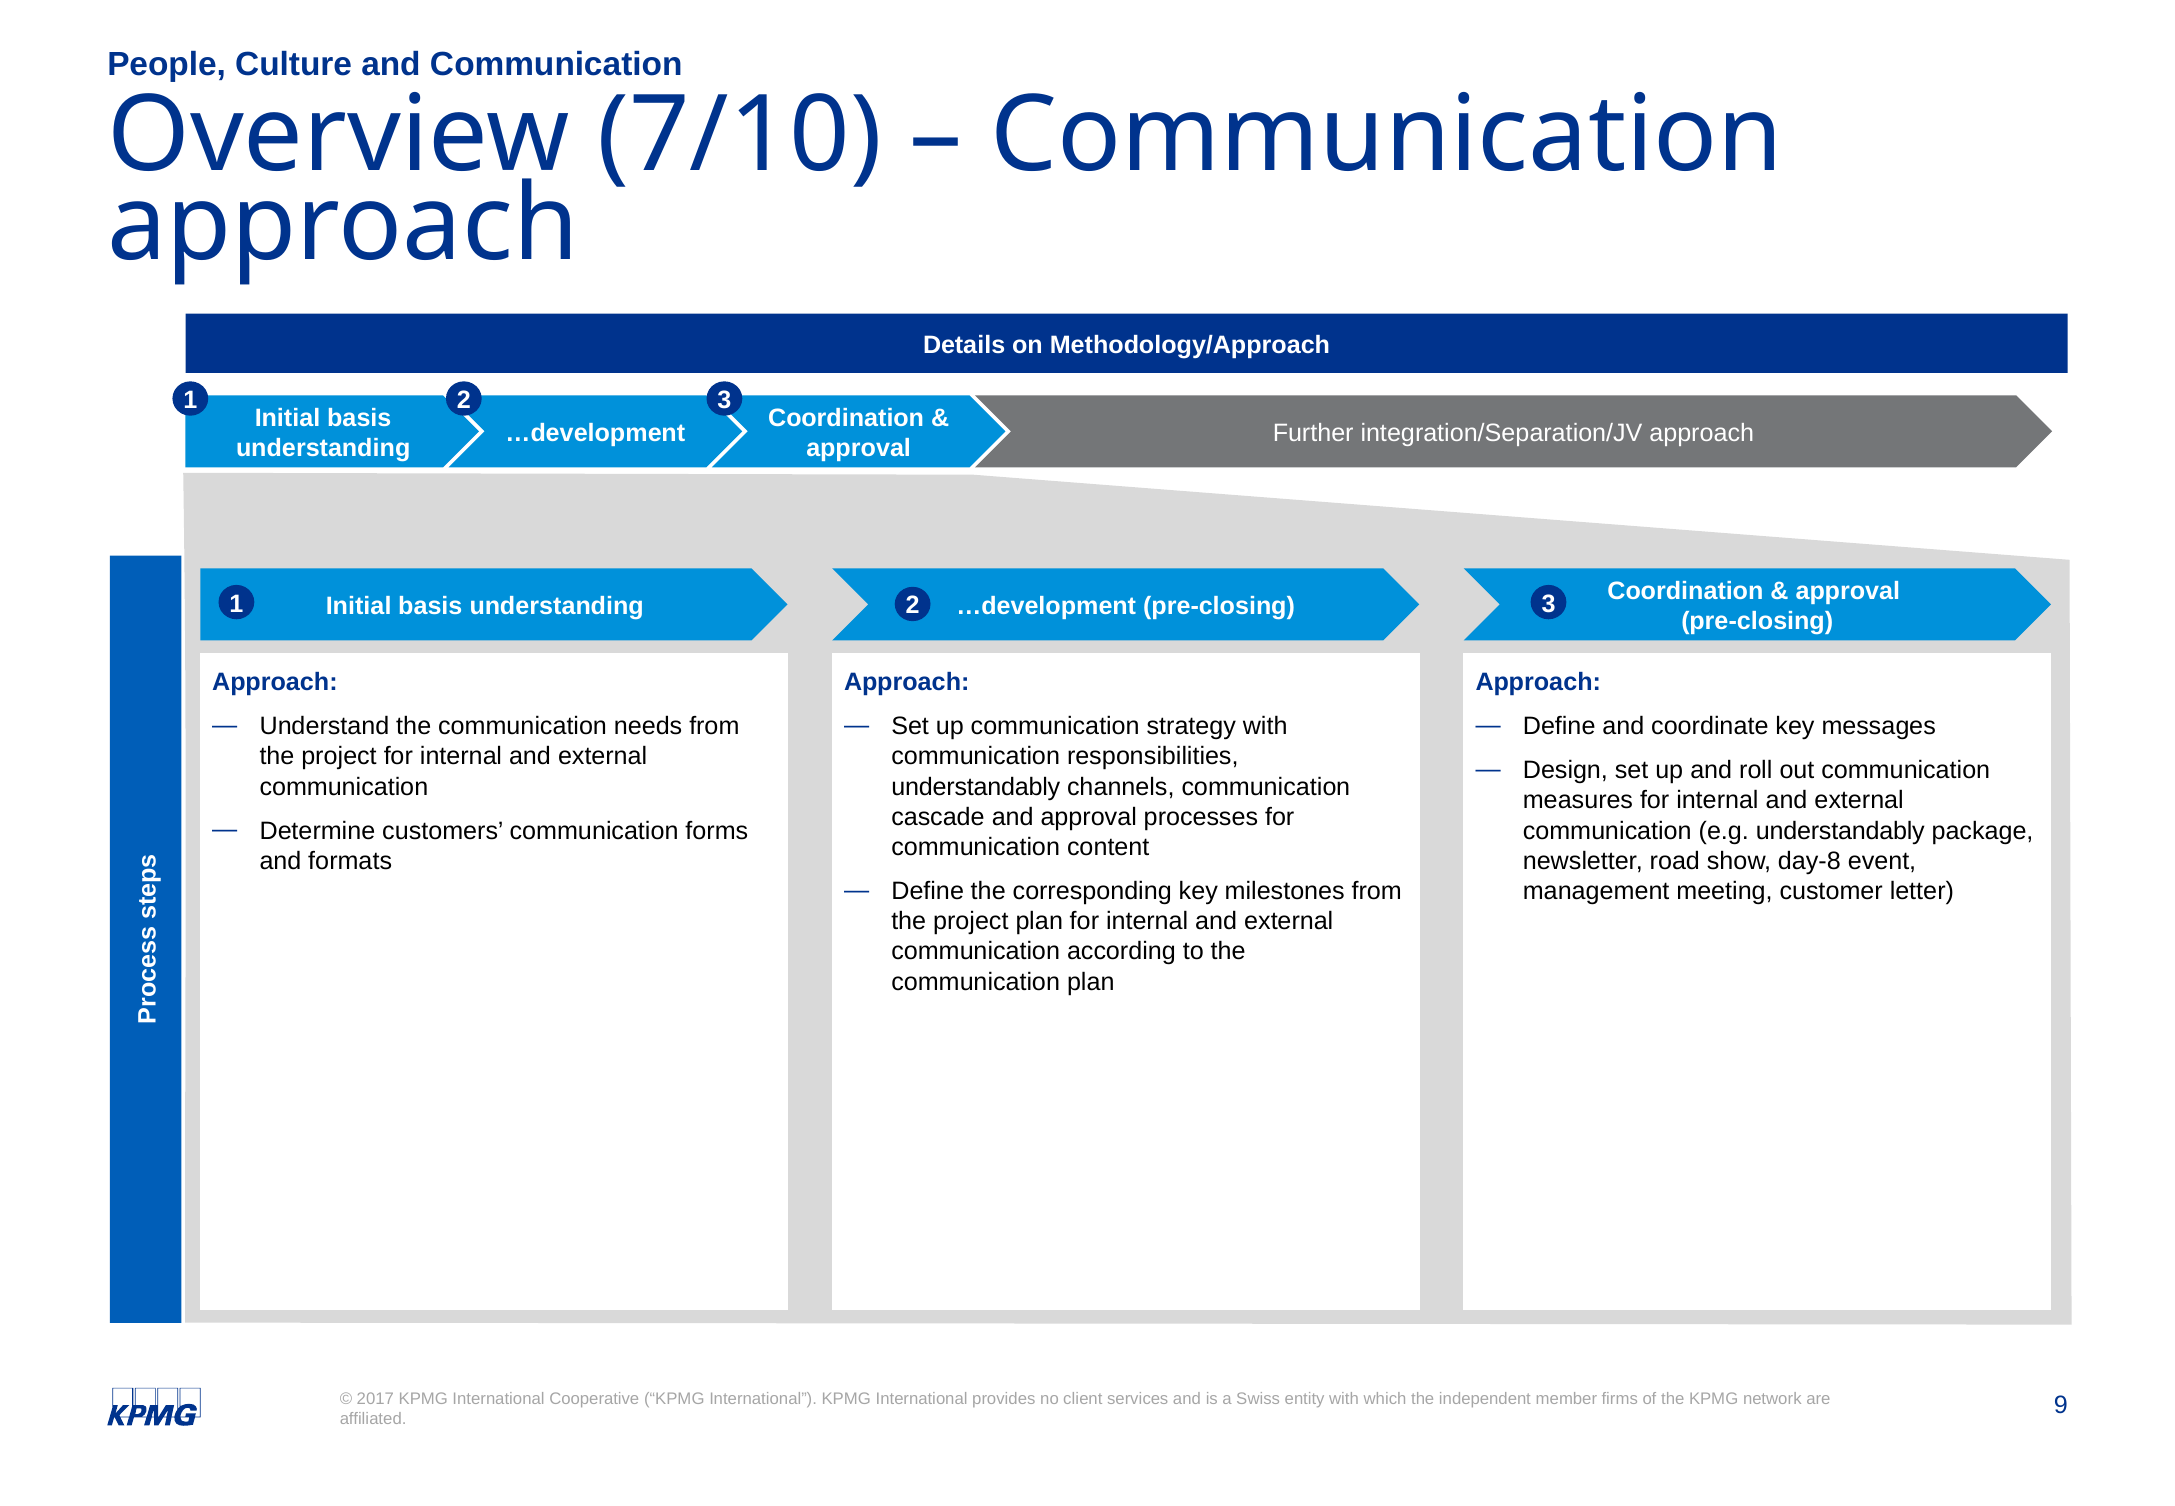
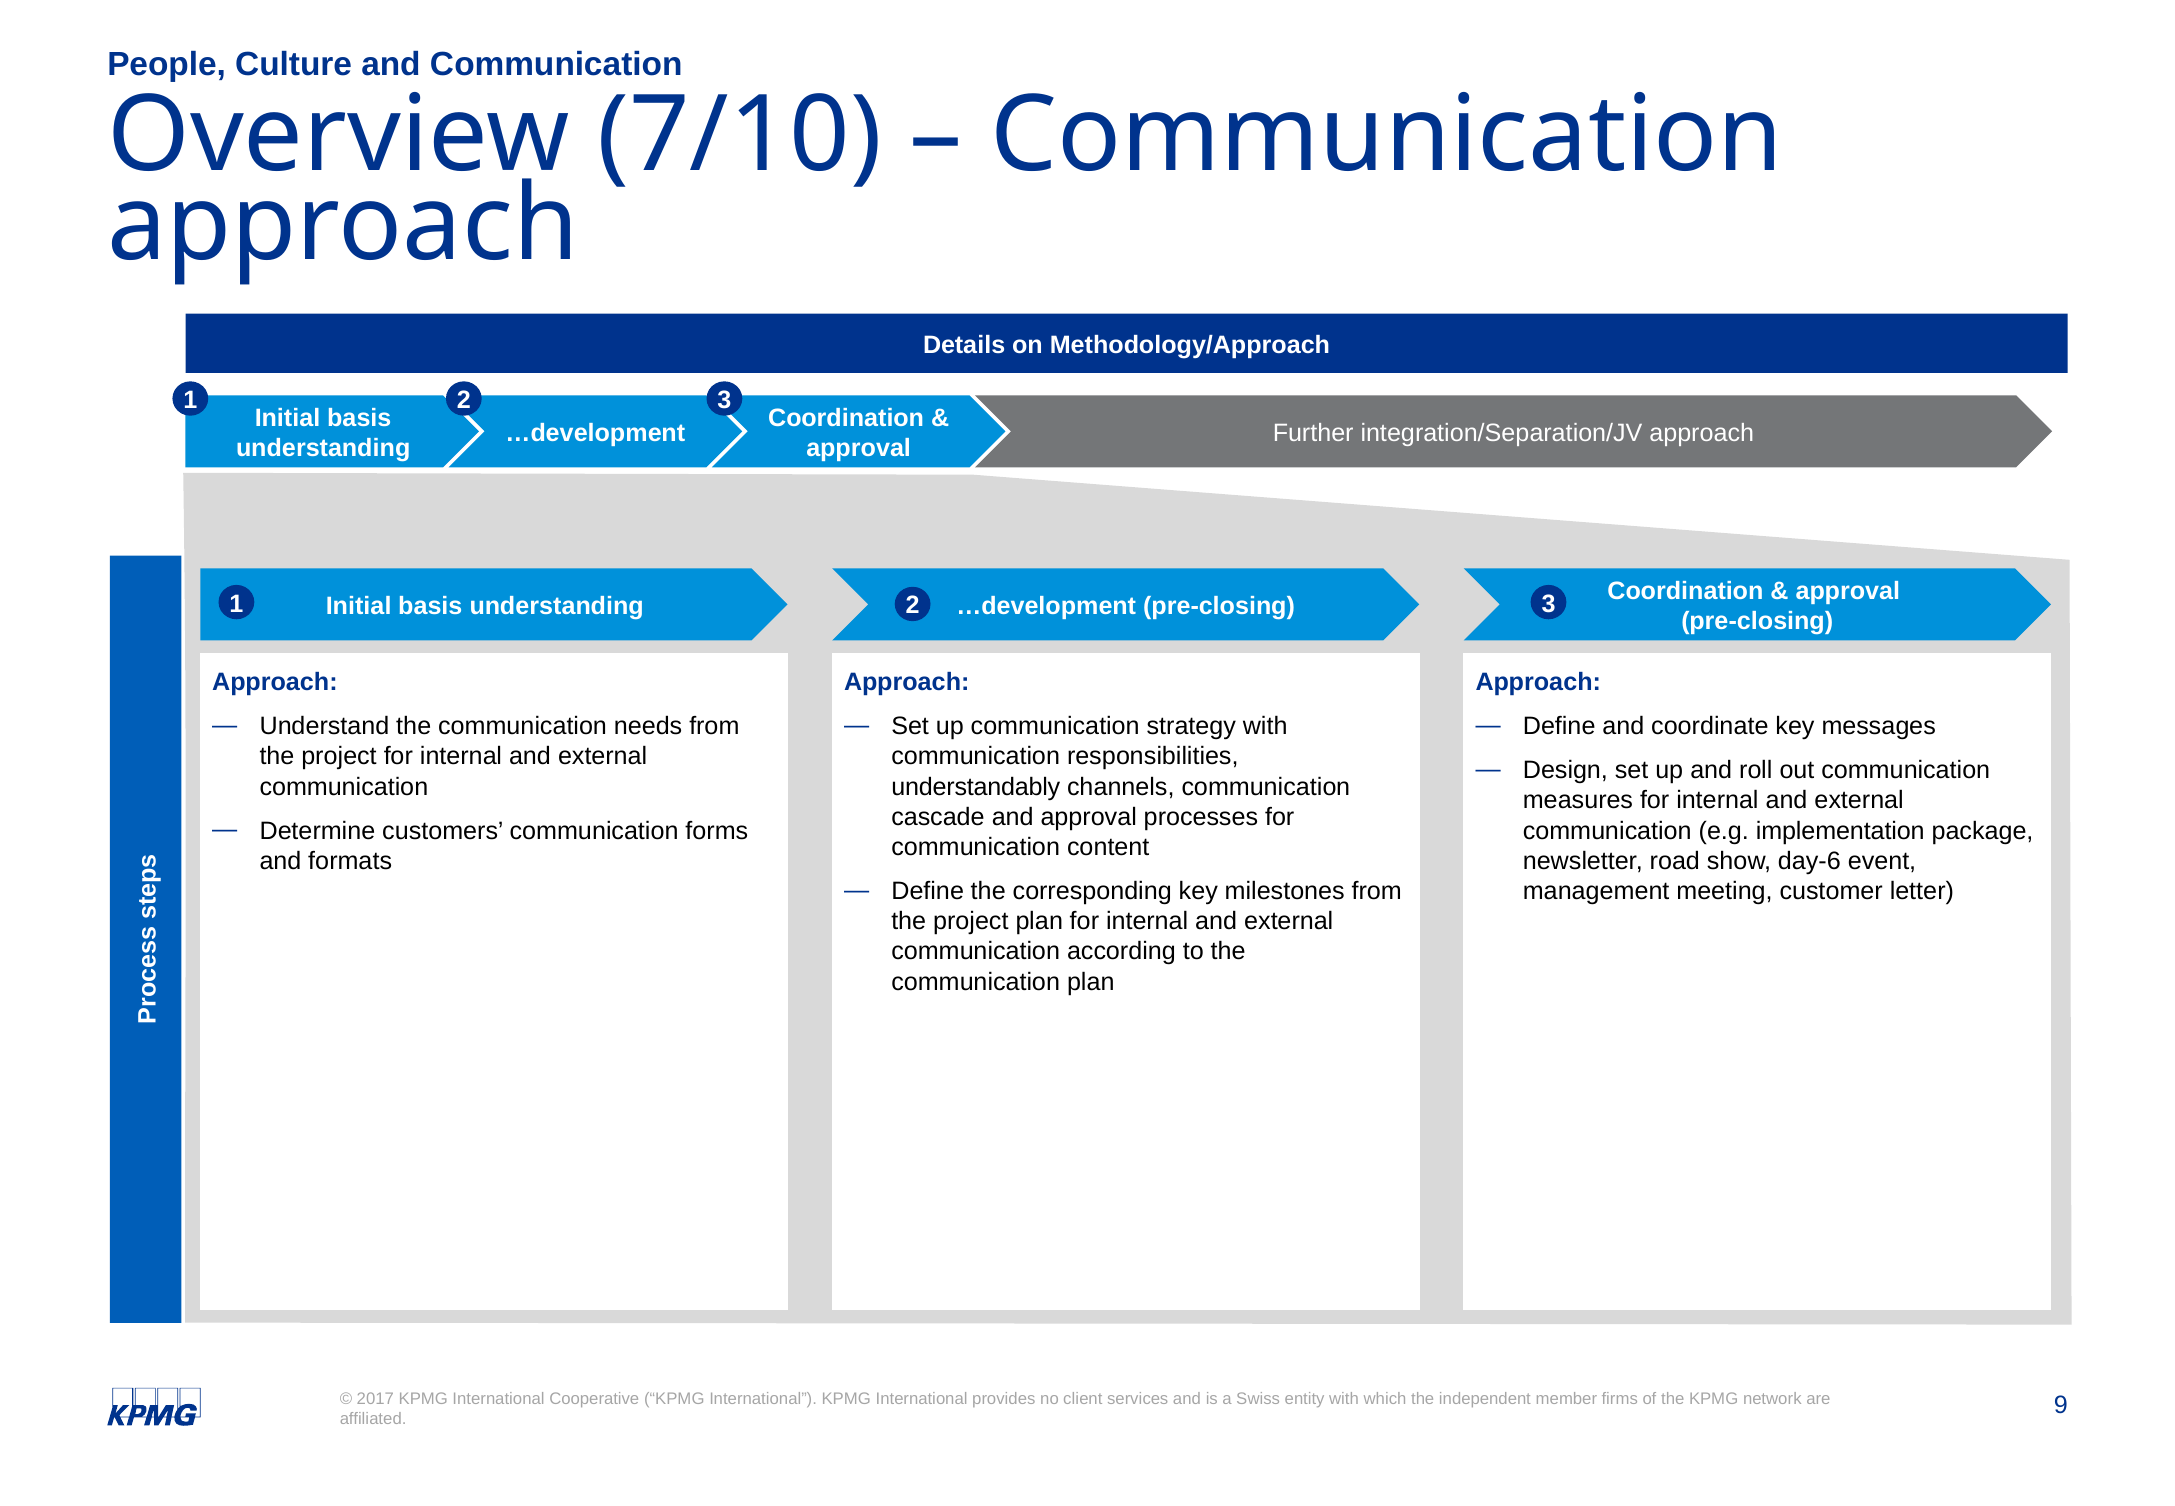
e.g understandably: understandably -> implementation (1840, 831)
day-8: day-8 -> day-6 (1809, 861)
